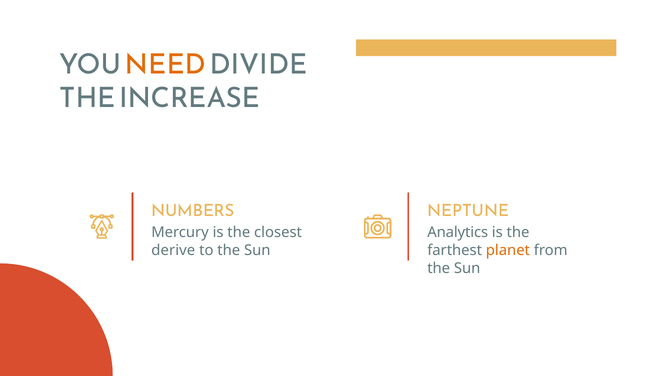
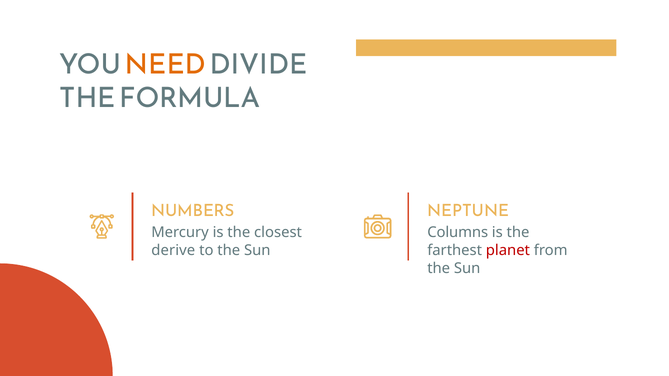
INCREASE: INCREASE -> FORMULA (190, 98)
Analytics: Analytics -> Columns (458, 233)
planet colour: orange -> red (508, 251)
